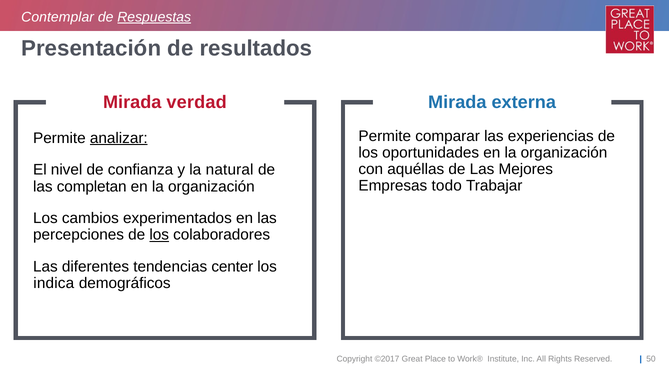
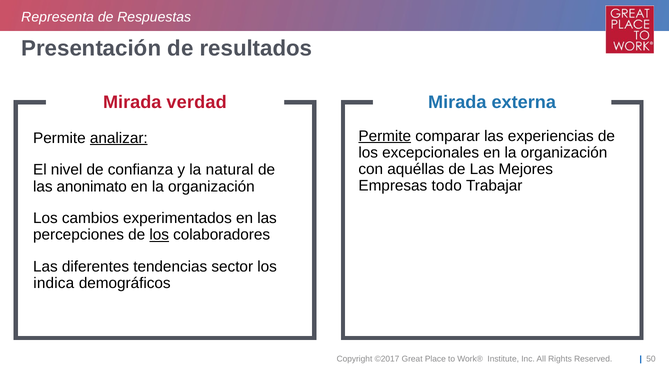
Contemplar: Contemplar -> Representa (58, 17)
Respuestas underline: present -> none (154, 17)
Permite underline: none -> present (385, 136)
oportunidades: oportunidades -> excepcionales (431, 153)
completan: completan -> anonimato (92, 187)
center: center -> sector (232, 267)
